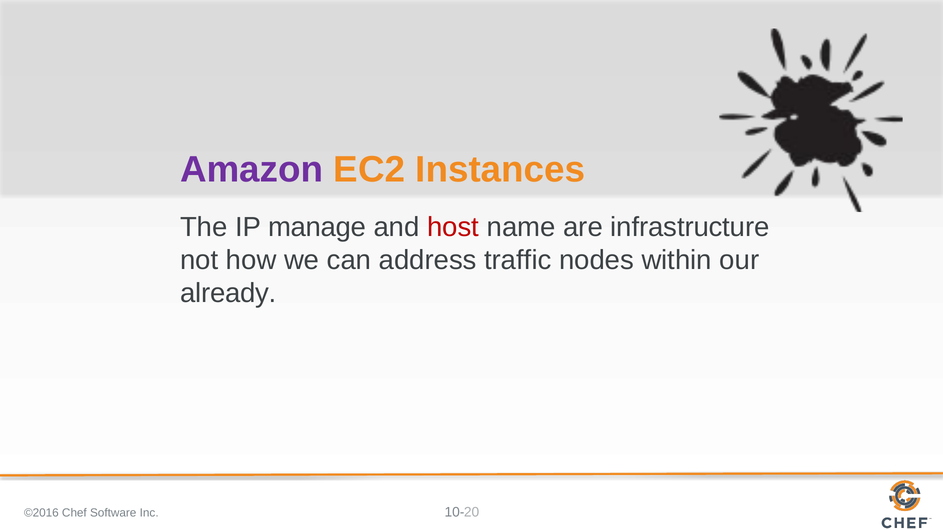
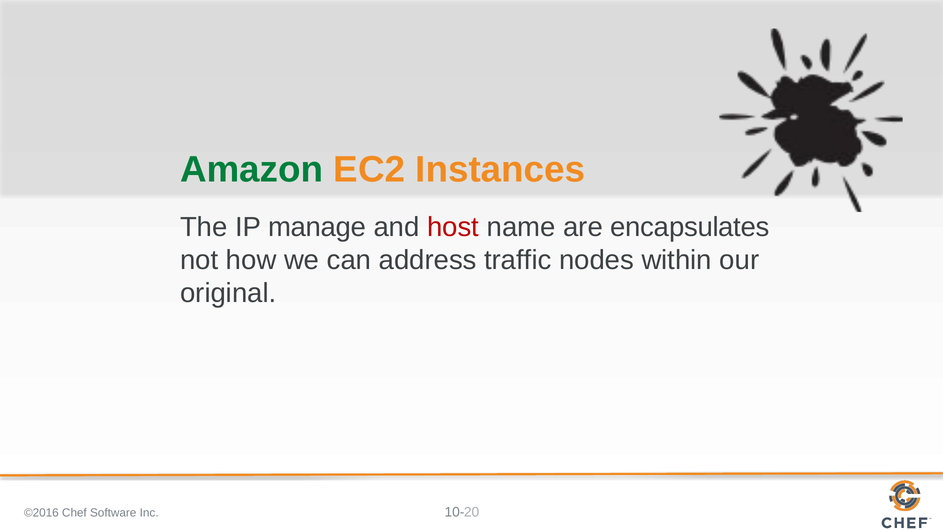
Amazon colour: purple -> green (252, 170)
infrastructure: infrastructure -> encapsulates (690, 227)
already: already -> original (228, 293)
